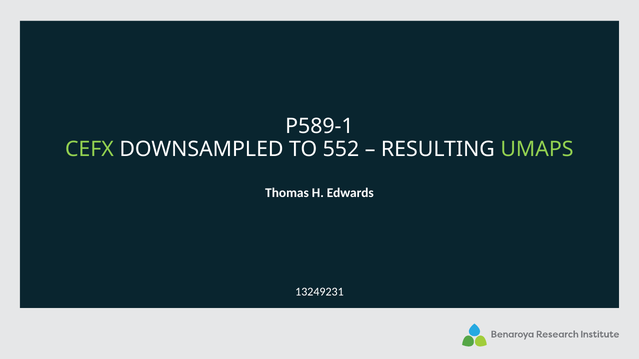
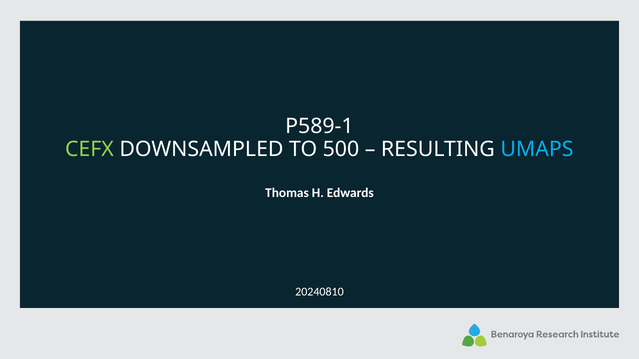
552: 552 -> 500 (341, 149)
UMAPS colour: light green -> light blue (537, 149)
13249231: 13249231 -> 20240810 (319, 292)
